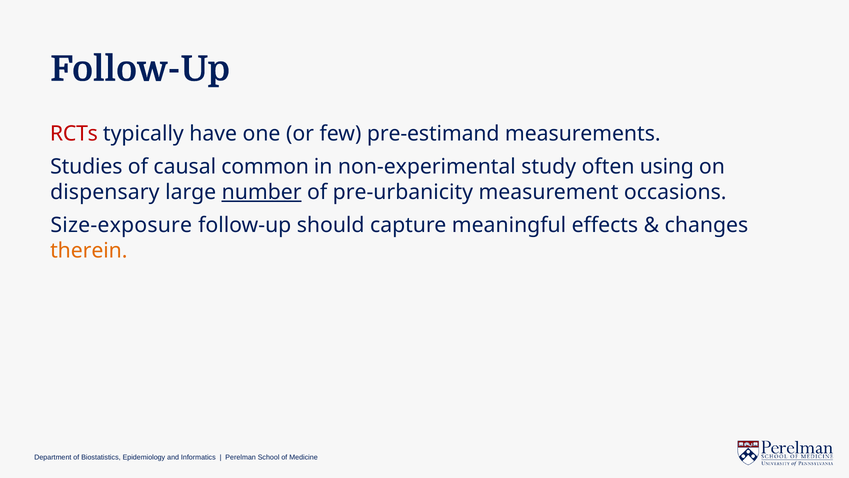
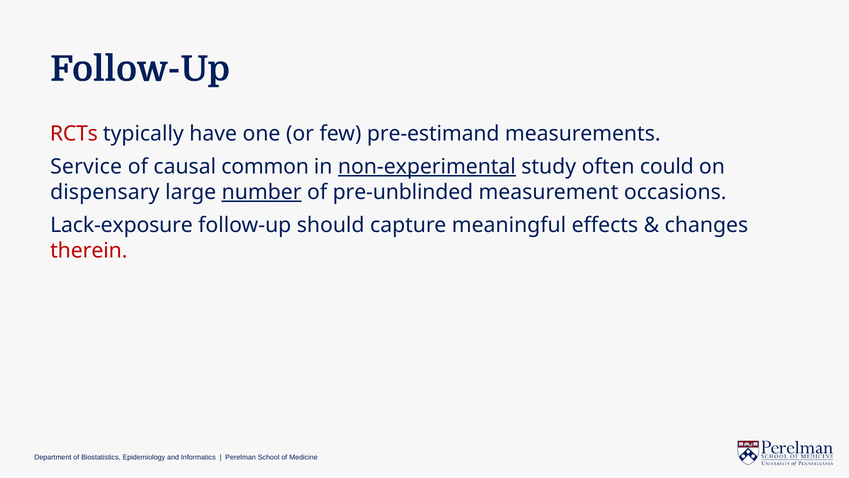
Studies: Studies -> Service (86, 167)
non-experimental underline: none -> present (427, 167)
using: using -> could (667, 167)
pre-urbanicity: pre-urbanicity -> pre-unblinded (403, 192)
Size-exposure: Size-exposure -> Lack-exposure (121, 225)
therein colour: orange -> red (89, 250)
